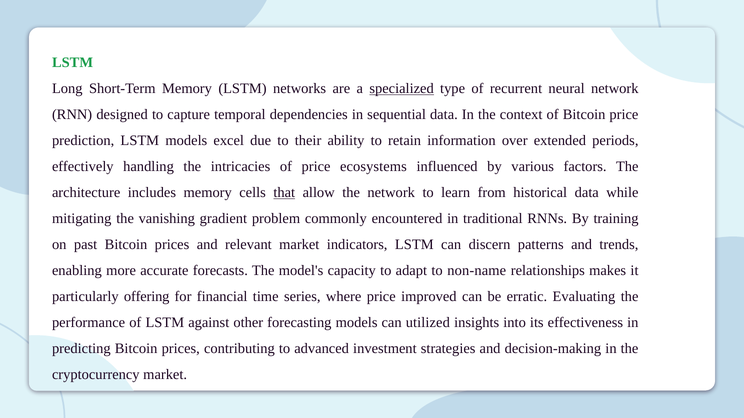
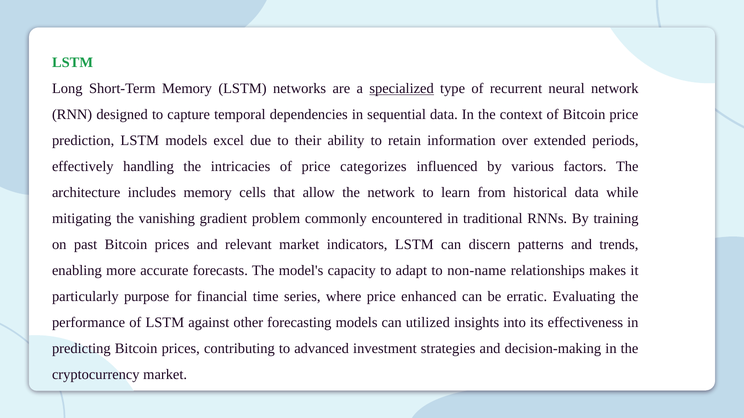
ecosystems: ecosystems -> categorizes (373, 167)
that underline: present -> none (284, 193)
offering: offering -> purpose (147, 297)
improved: improved -> enhanced (429, 297)
